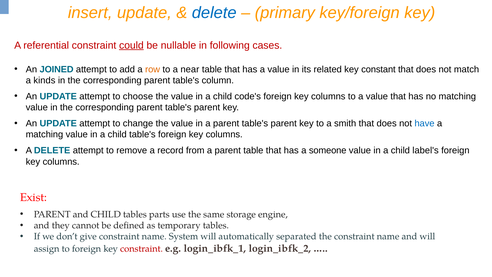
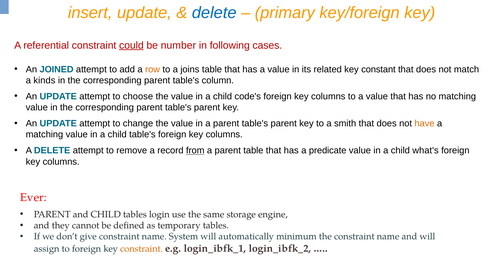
nullable: nullable -> number (178, 45)
near: near -> joins (190, 69)
have colour: blue -> orange (425, 123)
from underline: none -> present (195, 150)
someone: someone -> predicate (328, 150)
label's: label's -> what's (426, 150)
Exist: Exist -> Ever (33, 197)
parts: parts -> login (159, 214)
separated: separated -> minimum (296, 236)
constraint colour: red -> orange (142, 248)
